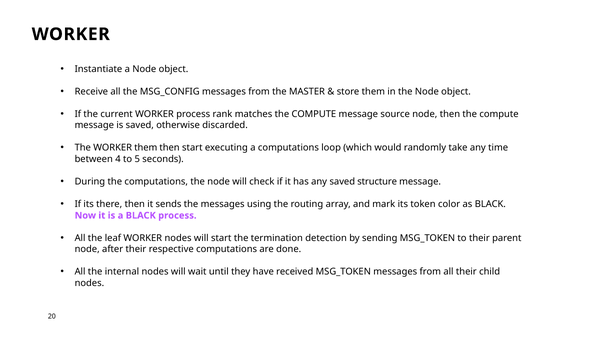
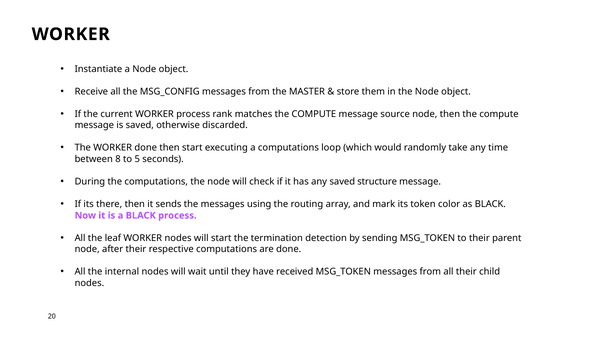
WORKER them: them -> done (146, 148)
4: 4 -> 8 (118, 159)
